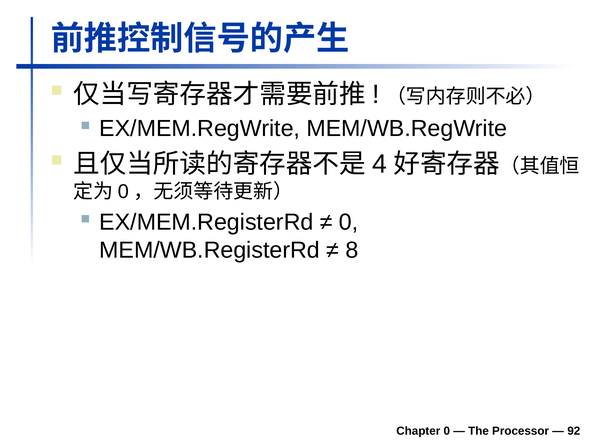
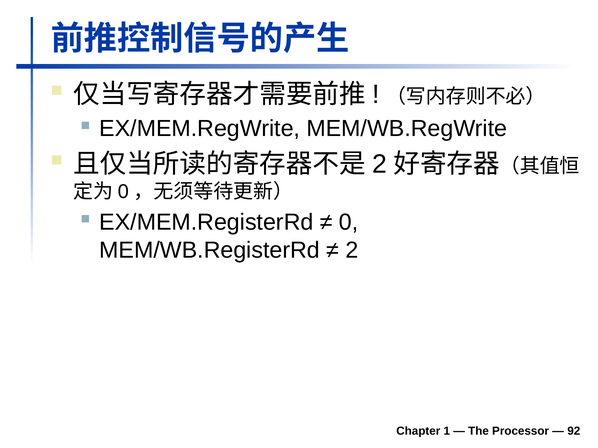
4: 4 -> 2 (380, 164)
8: 8 -> 2 (352, 250)
Chapter 0: 0 -> 1 (447, 432)
